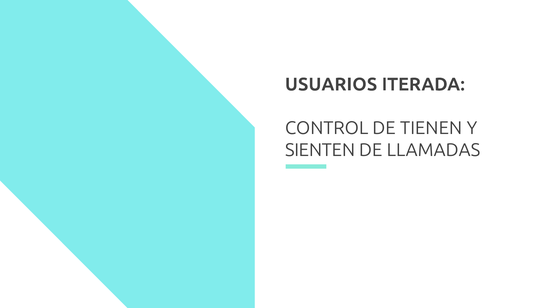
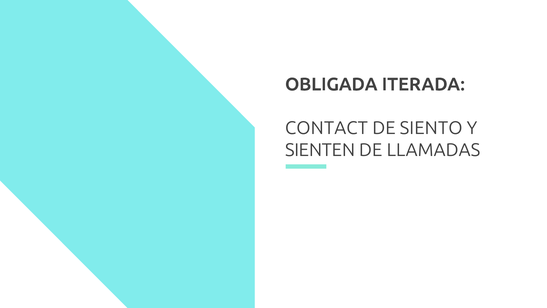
USUARIOS: USUARIOS -> OBLIGADA (331, 84)
CONTROL: CONTROL -> CONTACT (327, 128)
TIENEN: TIENEN -> SIENTO (431, 128)
